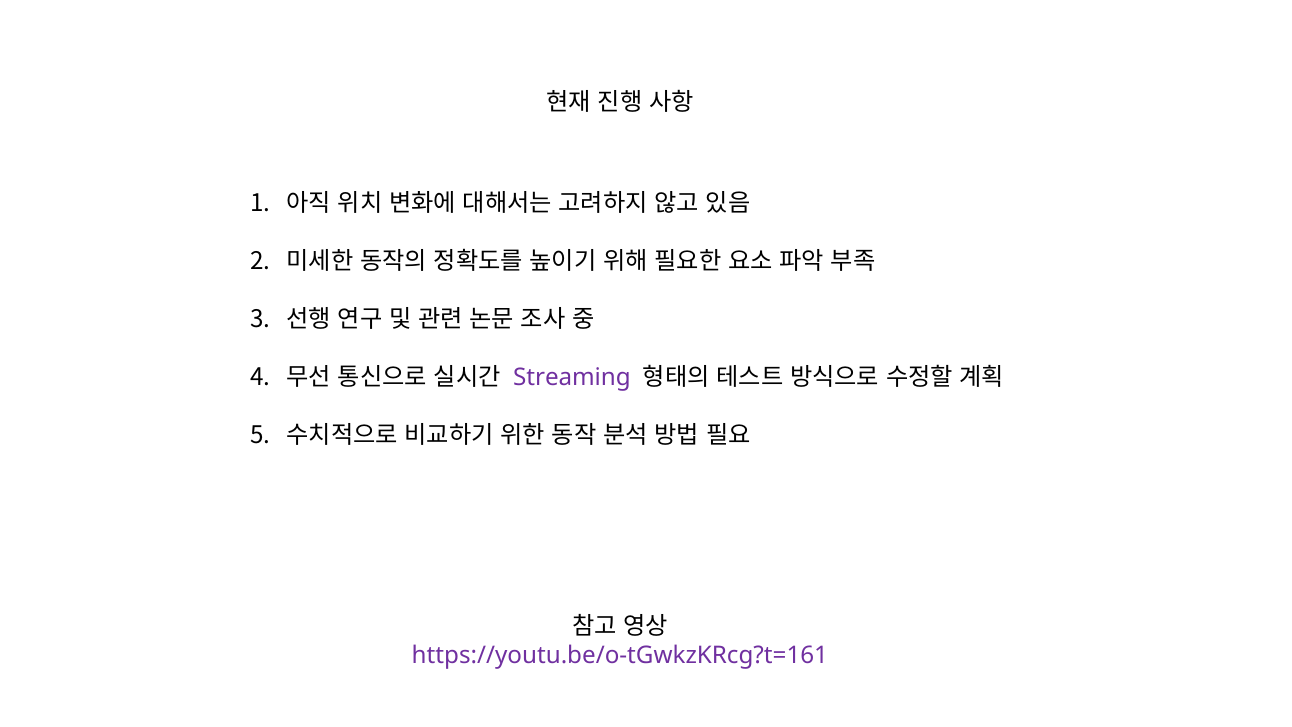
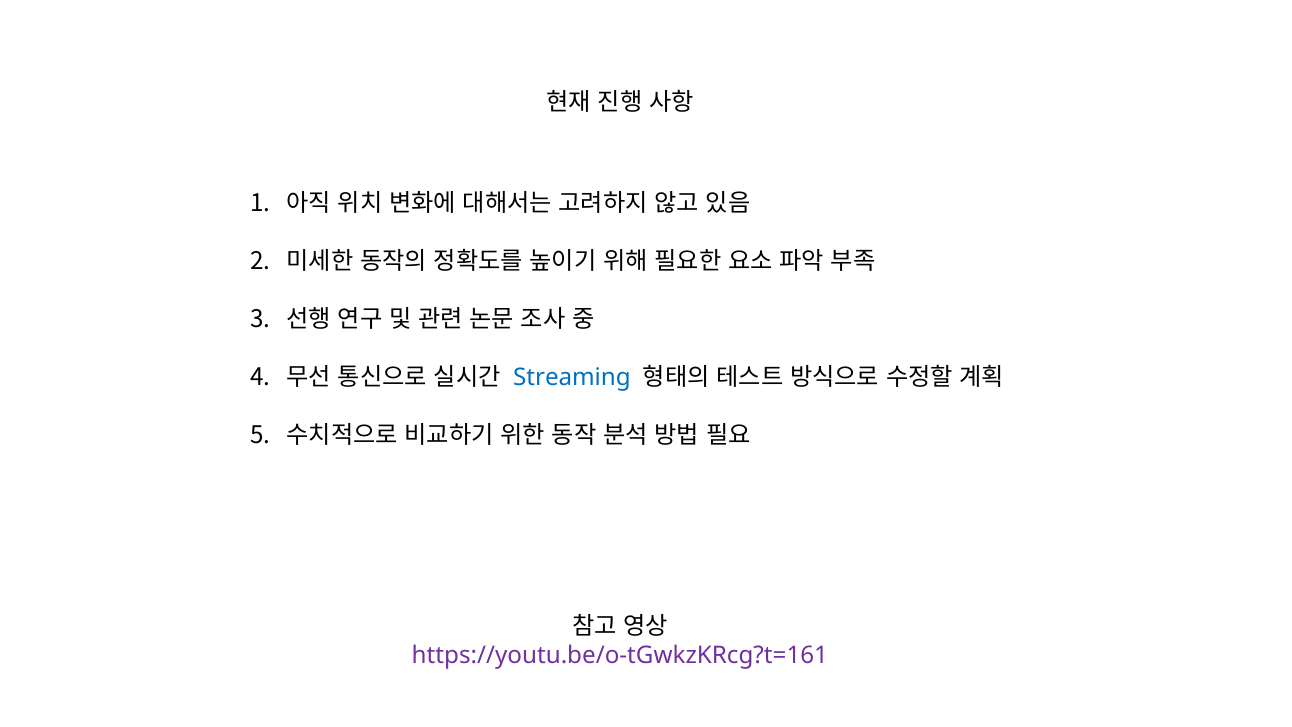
Streaming colour: purple -> blue (572, 378)
